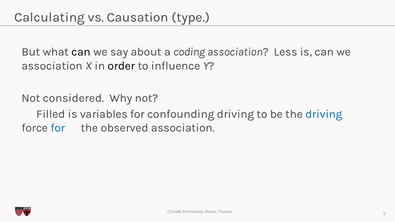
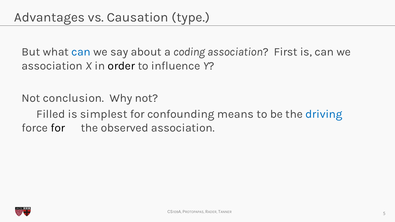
Calculating: Calculating -> Advantages (49, 17)
can colour: black -> blue (81, 52)
Less: Less -> First (286, 52)
considered: considered -> conclusion (73, 98)
variables: variables -> simplest (104, 114)
confounding driving: driving -> means (235, 114)
for colour: blue -> black (58, 128)
